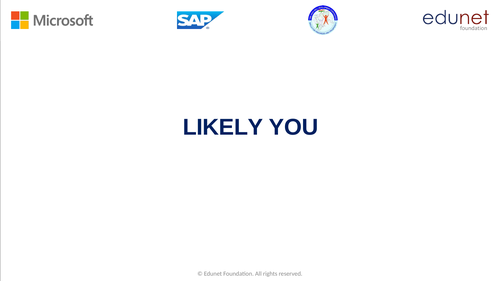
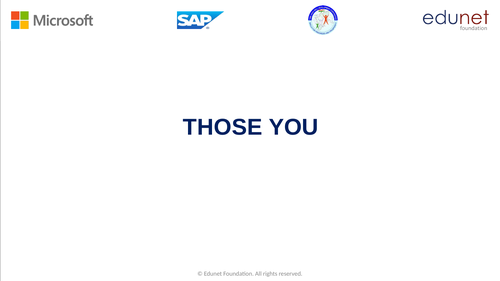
LIKELY: LIKELY -> THOSE (223, 128)
